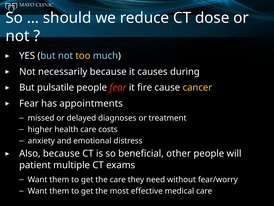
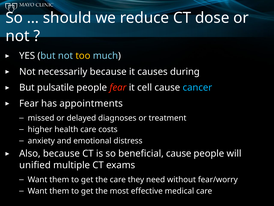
fire: fire -> cell (145, 87)
cancer colour: yellow -> light blue (197, 87)
beneficial other: other -> cause (179, 153)
patient: patient -> unified (35, 165)
